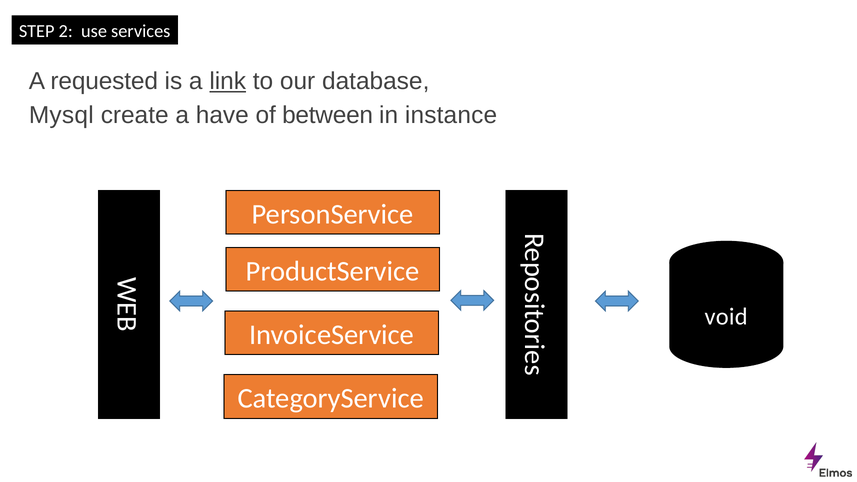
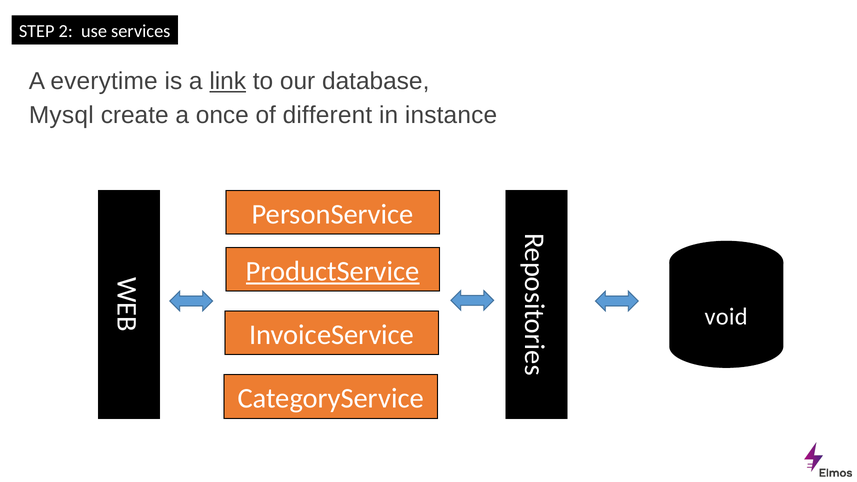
requested: requested -> everytime (104, 81)
have: have -> once (222, 115)
between: between -> different (327, 115)
ProductService underline: none -> present (333, 271)
